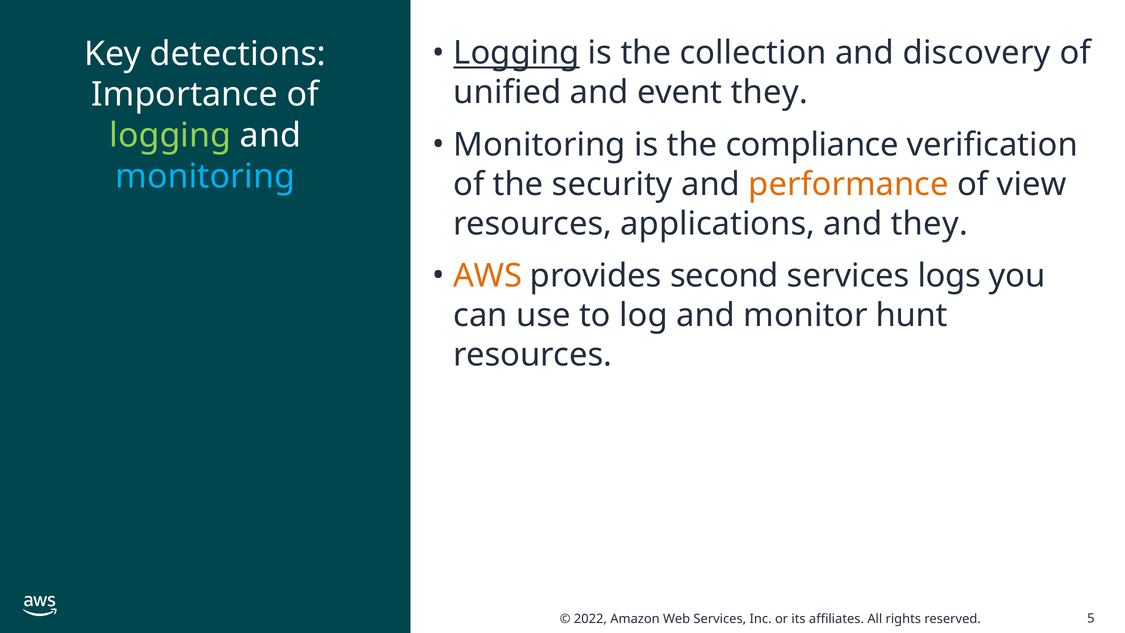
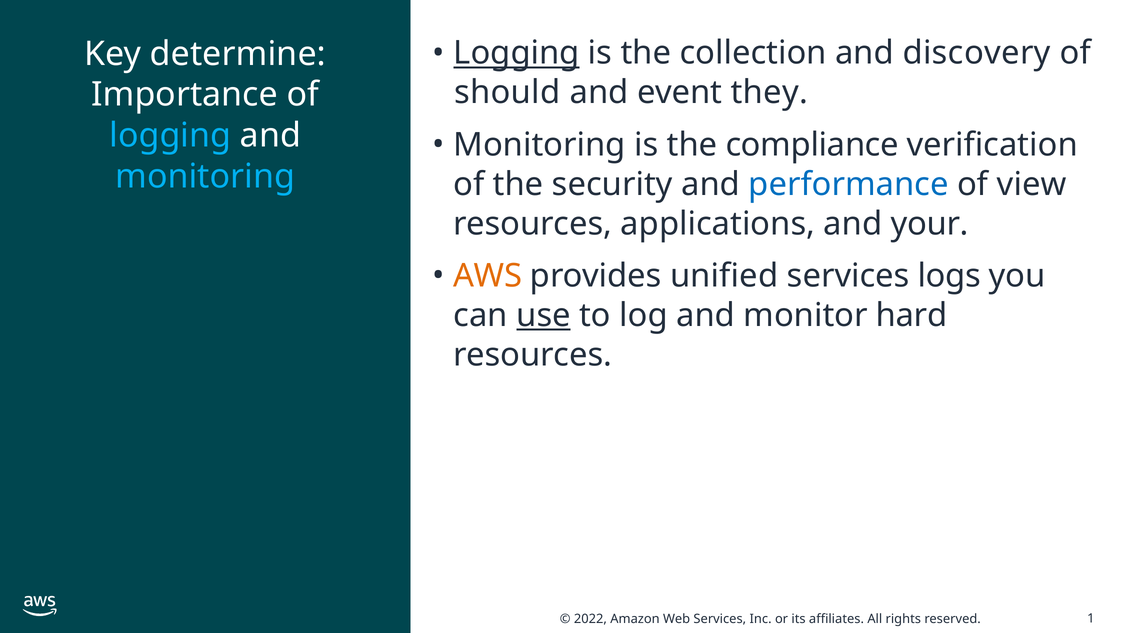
detections: detections -> determine (238, 54)
unified: unified -> should (507, 93)
logging colour: light green -> light blue (170, 136)
performance colour: orange -> blue (849, 184)
and they: they -> your (930, 224)
second: second -> unified (724, 276)
use underline: none -> present (544, 315)
hunt: hunt -> hard (912, 315)
5: 5 -> 1 (1091, 618)
